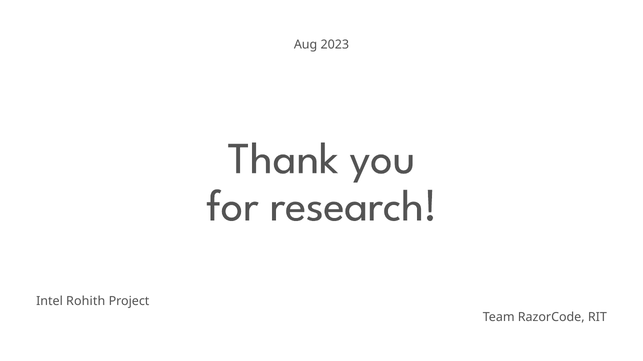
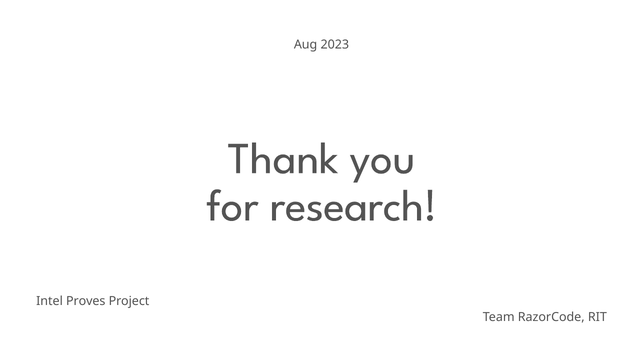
Rohith: Rohith -> Proves (86, 302)
